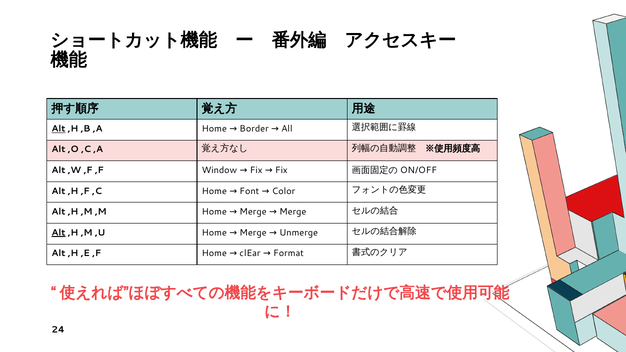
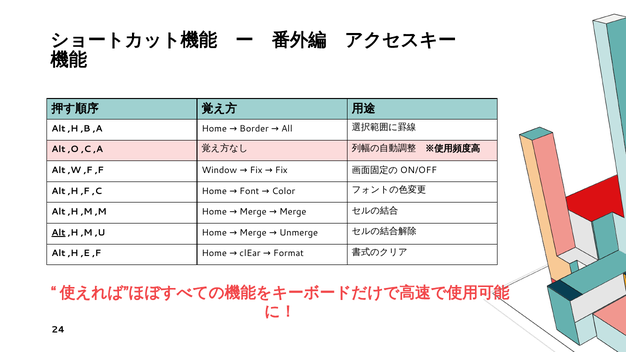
Alt underline: present -> none (58, 129)
